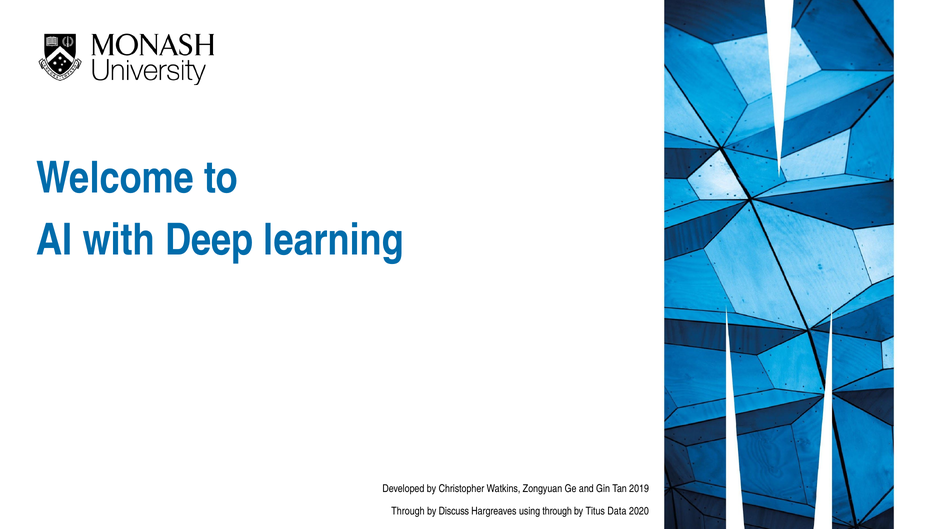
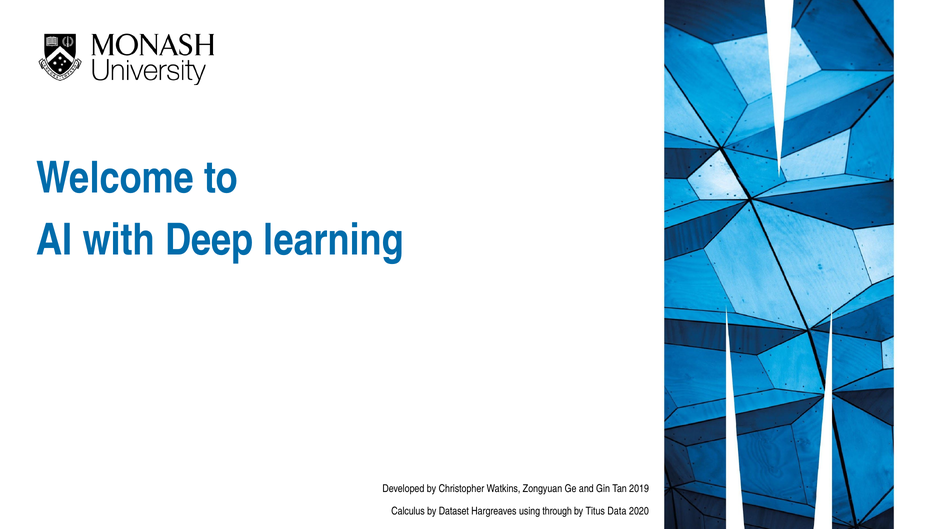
Through: Through -> Calculus (408, 512)
Discuss: Discuss -> Dataset (454, 512)
